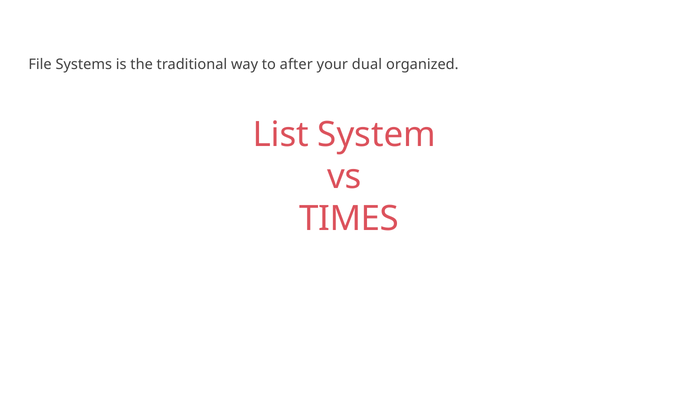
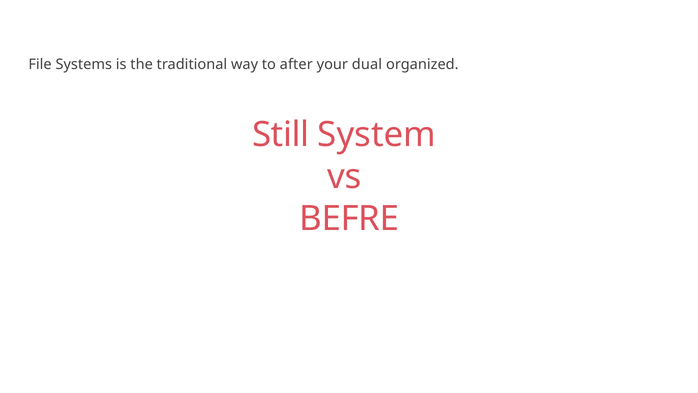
List: List -> Still (281, 135)
TIMES: TIMES -> BEFRE (349, 218)
